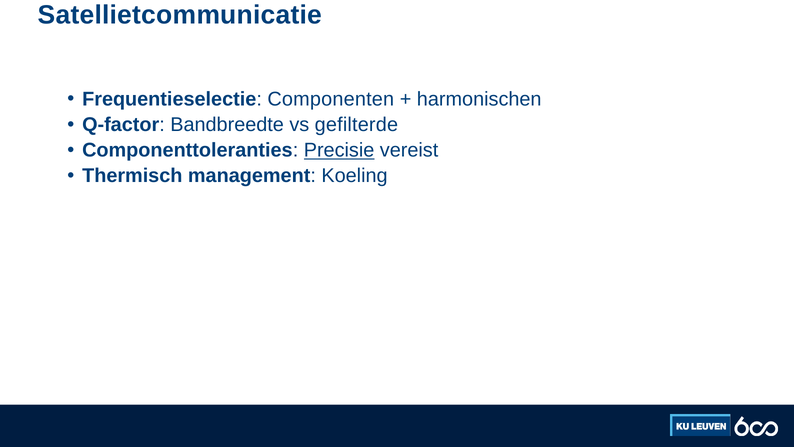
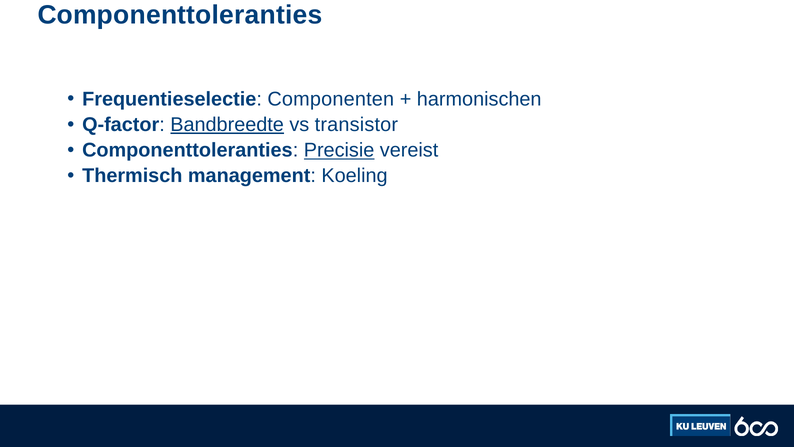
Satellietcommunicatie: Satellietcommunicatie -> Componenttoleranties (180, 15)
Bandbreedte underline: none -> present (227, 125)
gefilterde: gefilterde -> transistor (356, 125)
